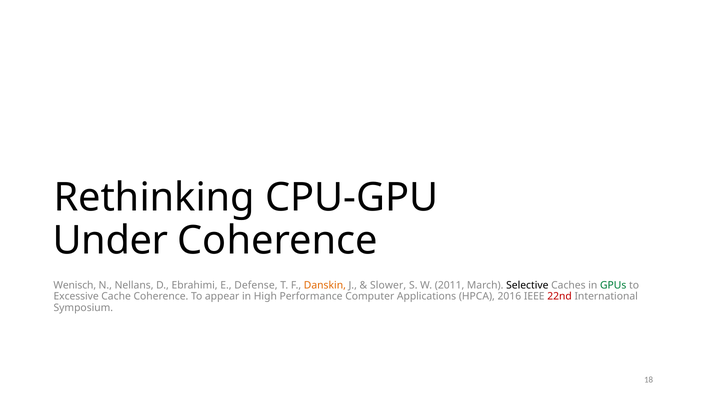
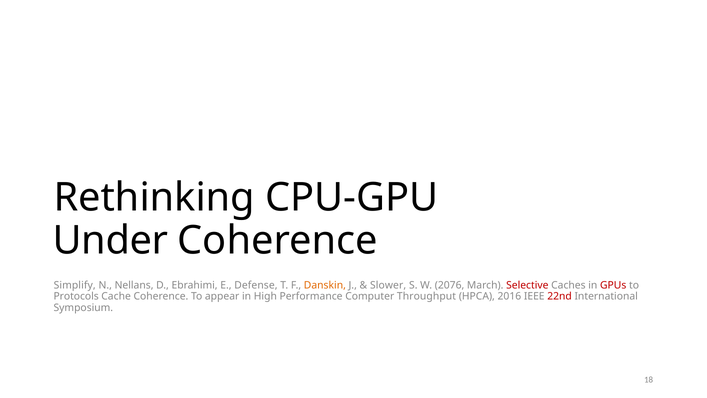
Wenisch: Wenisch -> Simplify (75, 285)
2011: 2011 -> 2076 (450, 285)
Selective colour: black -> red (527, 285)
GPUs colour: green -> red (613, 285)
Excessive: Excessive -> Protocols (76, 296)
Applications: Applications -> Throughput (427, 296)
